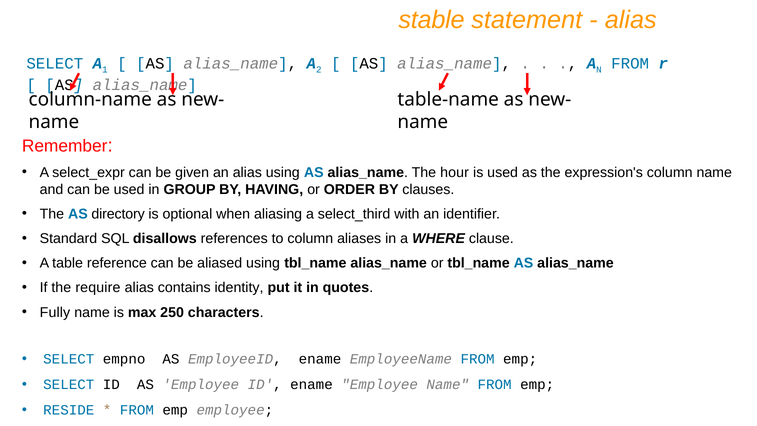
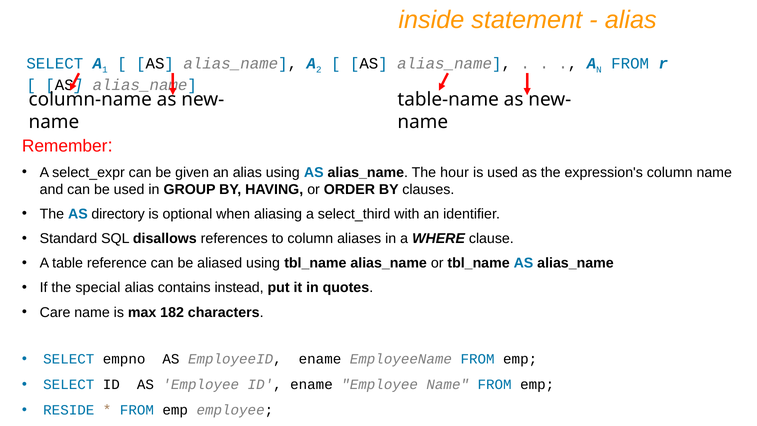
stable: stable -> inside (431, 20)
require: require -> special (98, 288)
identity: identity -> instead (239, 288)
Fully: Fully -> Care (55, 312)
250: 250 -> 182 (172, 312)
